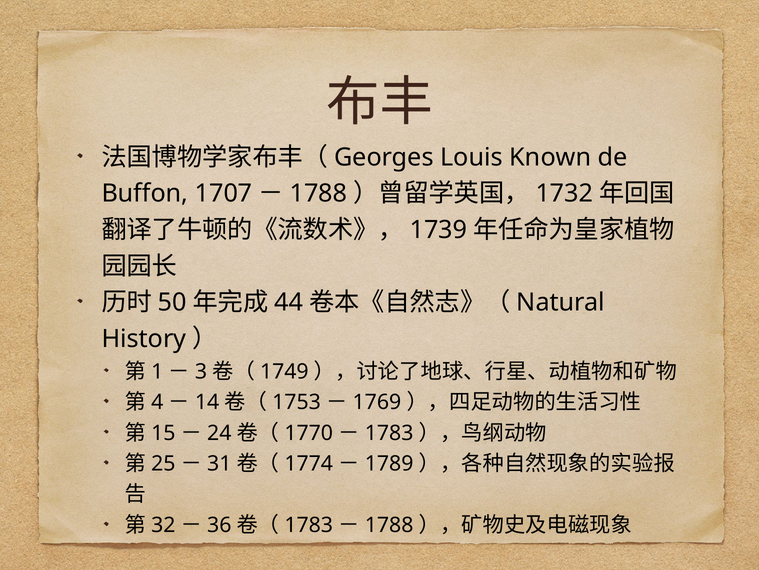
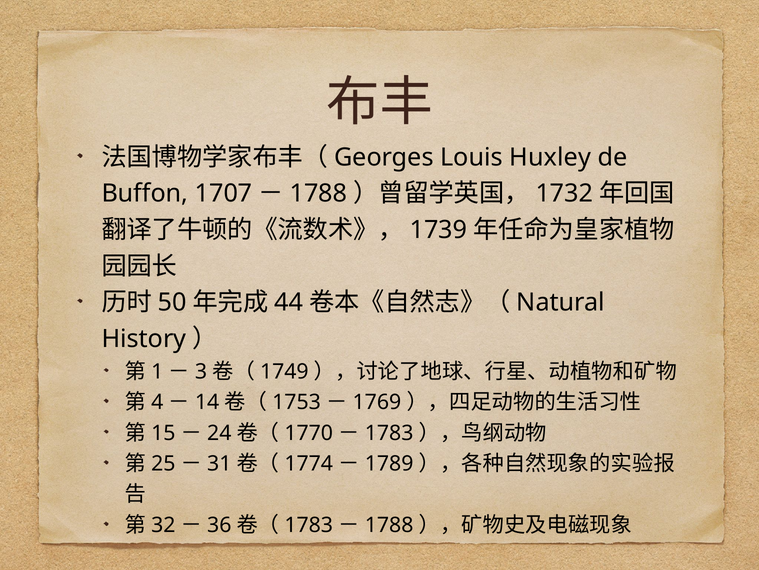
Known: Known -> Huxley (550, 157)
